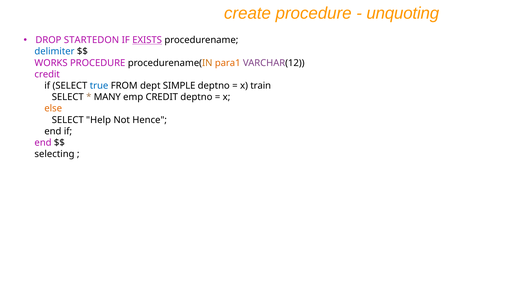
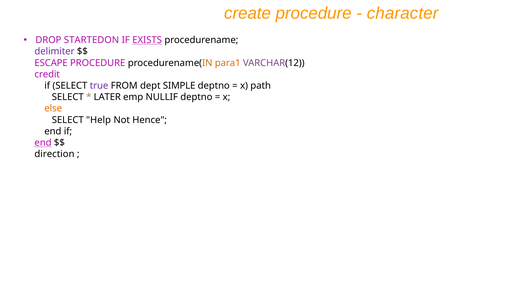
unquoting: unquoting -> character (403, 13)
delimiter colour: blue -> purple (55, 51)
WORKS: WORKS -> ESCAPE (51, 63)
true colour: blue -> purple (99, 86)
train: train -> path (261, 86)
MANY: MANY -> LATER (107, 97)
emp CREDIT: CREDIT -> NULLIF (162, 97)
end underline: none -> present (43, 143)
selecting: selecting -> direction (54, 154)
